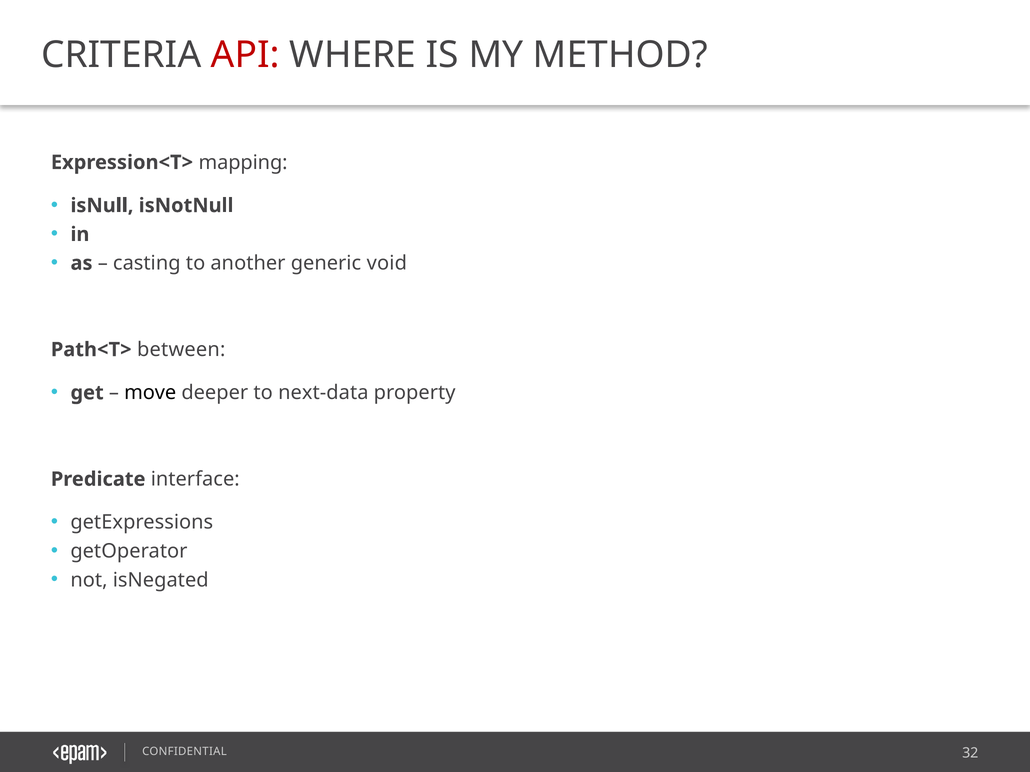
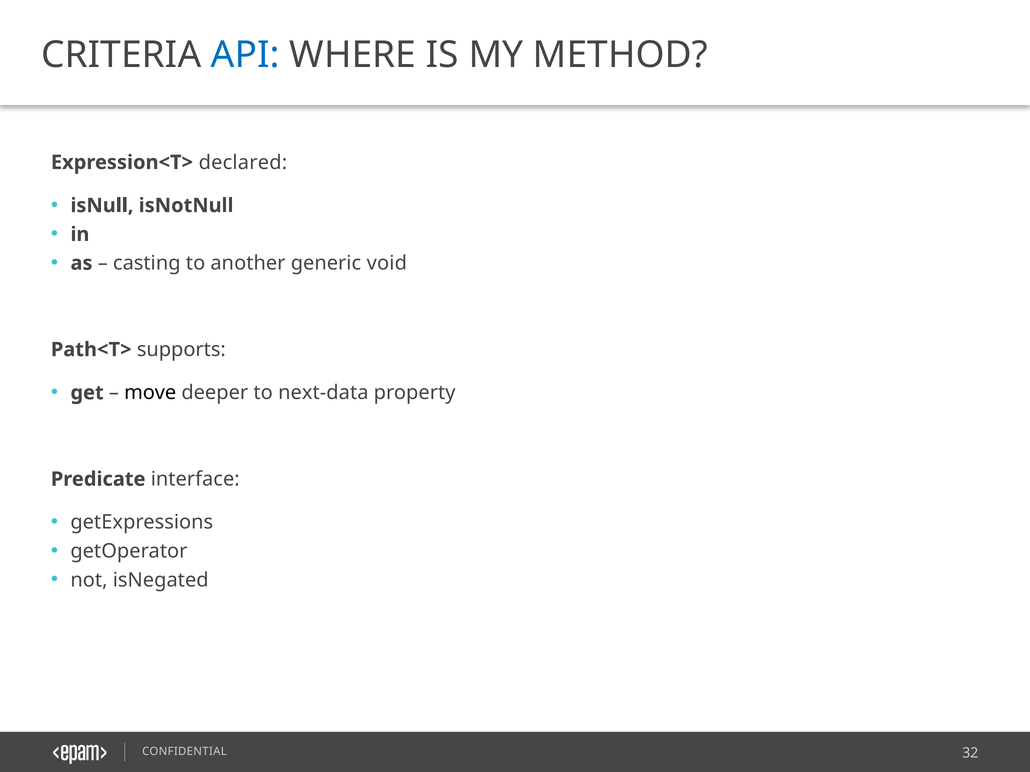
API colour: red -> blue (245, 55)
mapping: mapping -> declared (243, 163)
between: between -> supports (181, 350)
